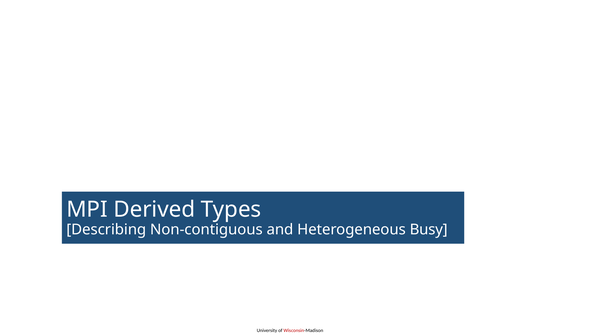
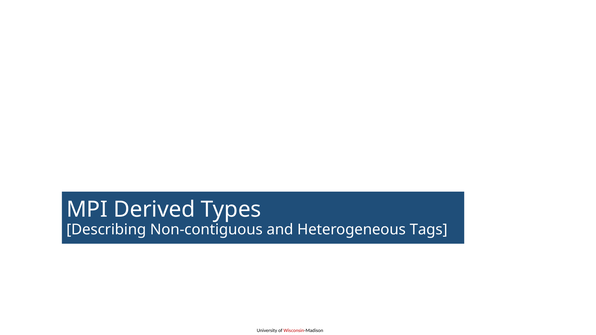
Busy: Busy -> Tags (429, 230)
